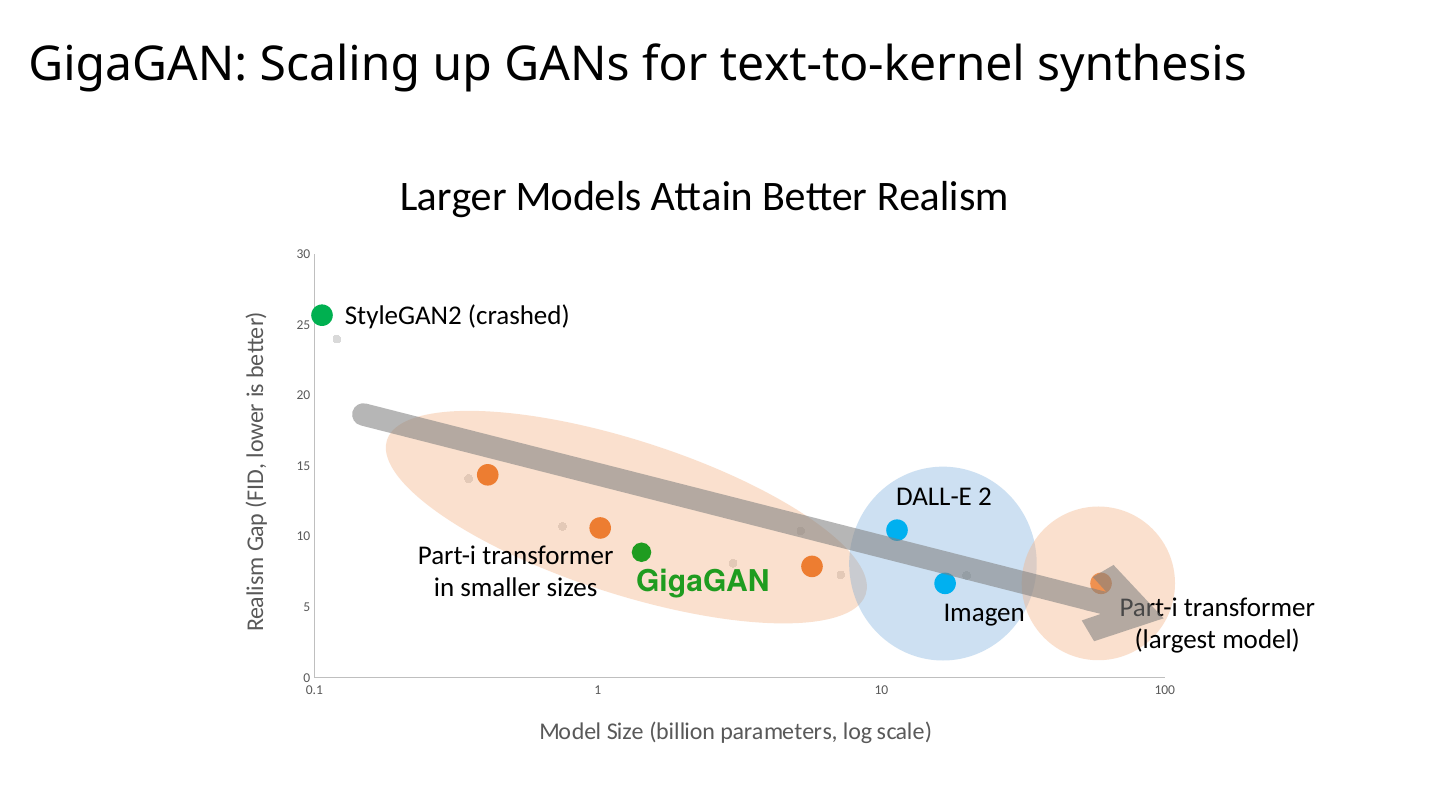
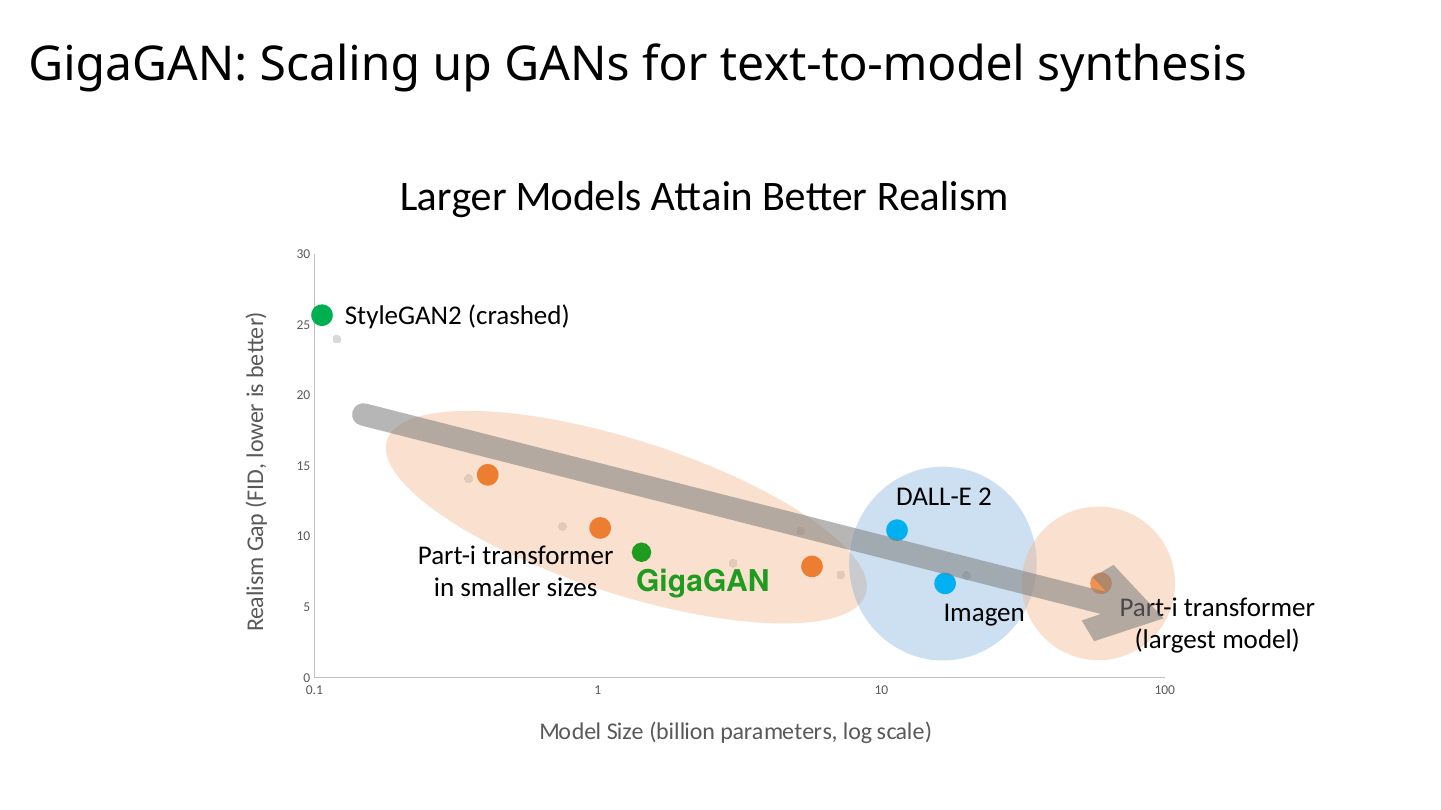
text-to-kernel: text-to-kernel -> text-to-model (872, 65)
